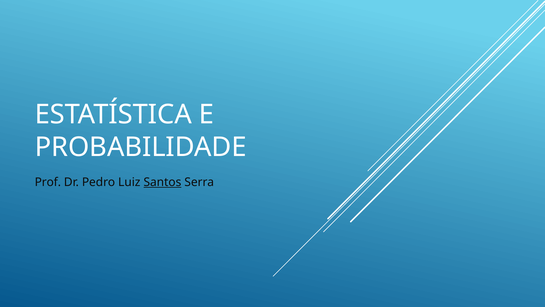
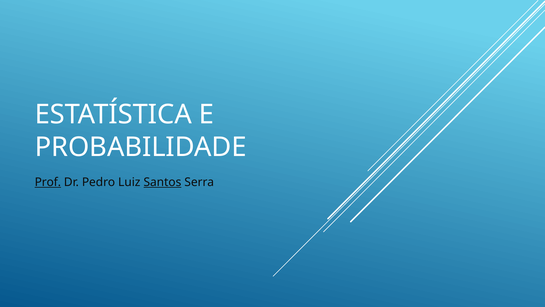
Prof underline: none -> present (48, 182)
